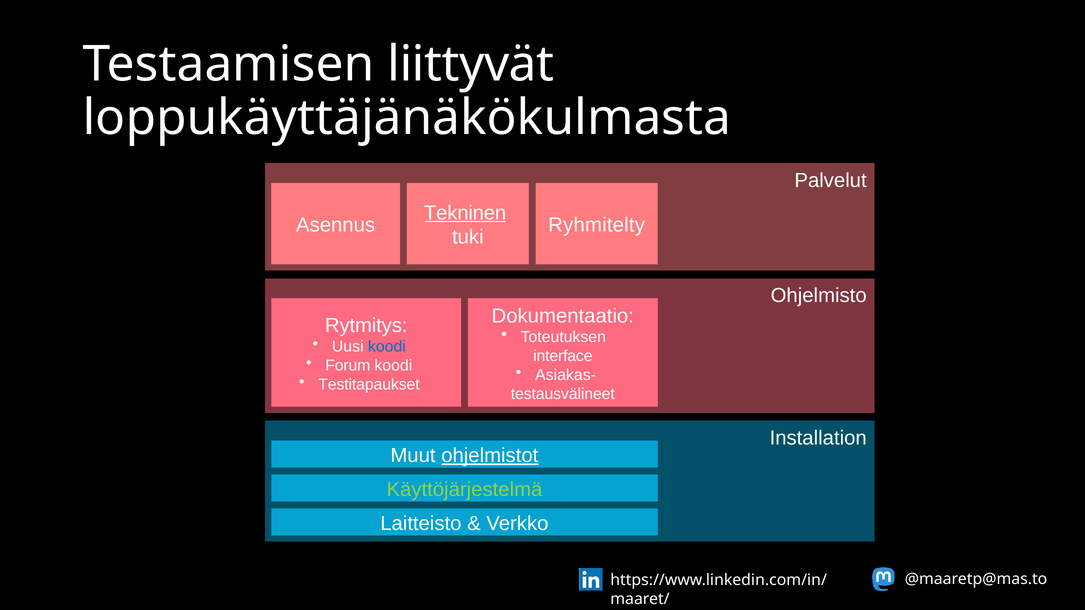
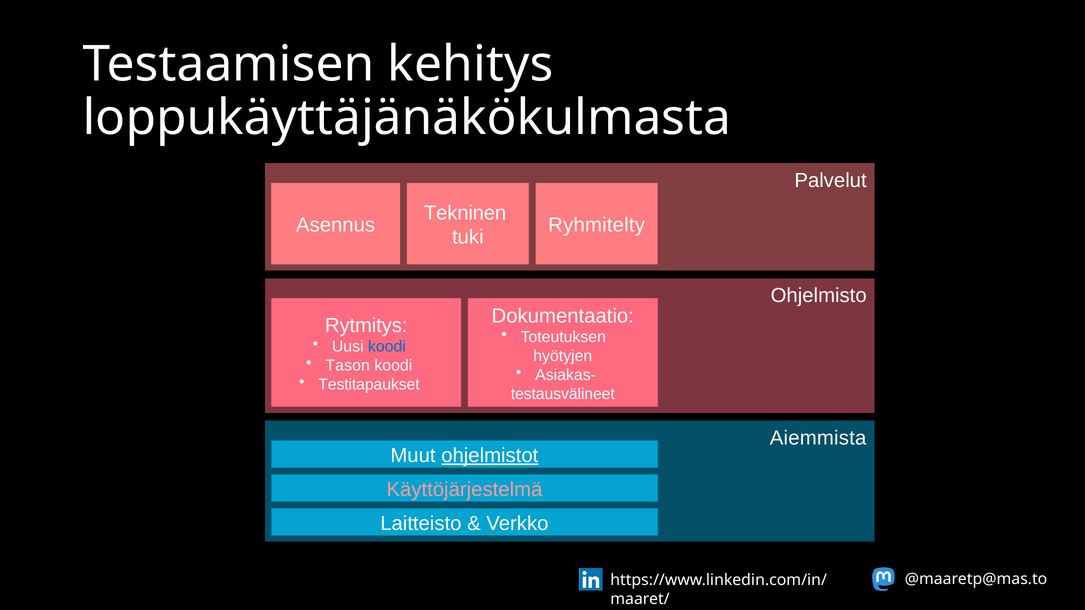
liittyvät: liittyvät -> kehitys (470, 64)
Tekninen underline: present -> none (465, 213)
interface: interface -> hyötyjen (563, 356)
Forum: Forum -> Tason (348, 366)
Installation: Installation -> Aiemmista (818, 438)
Käyttöjärjestelmä colour: light green -> pink (464, 490)
